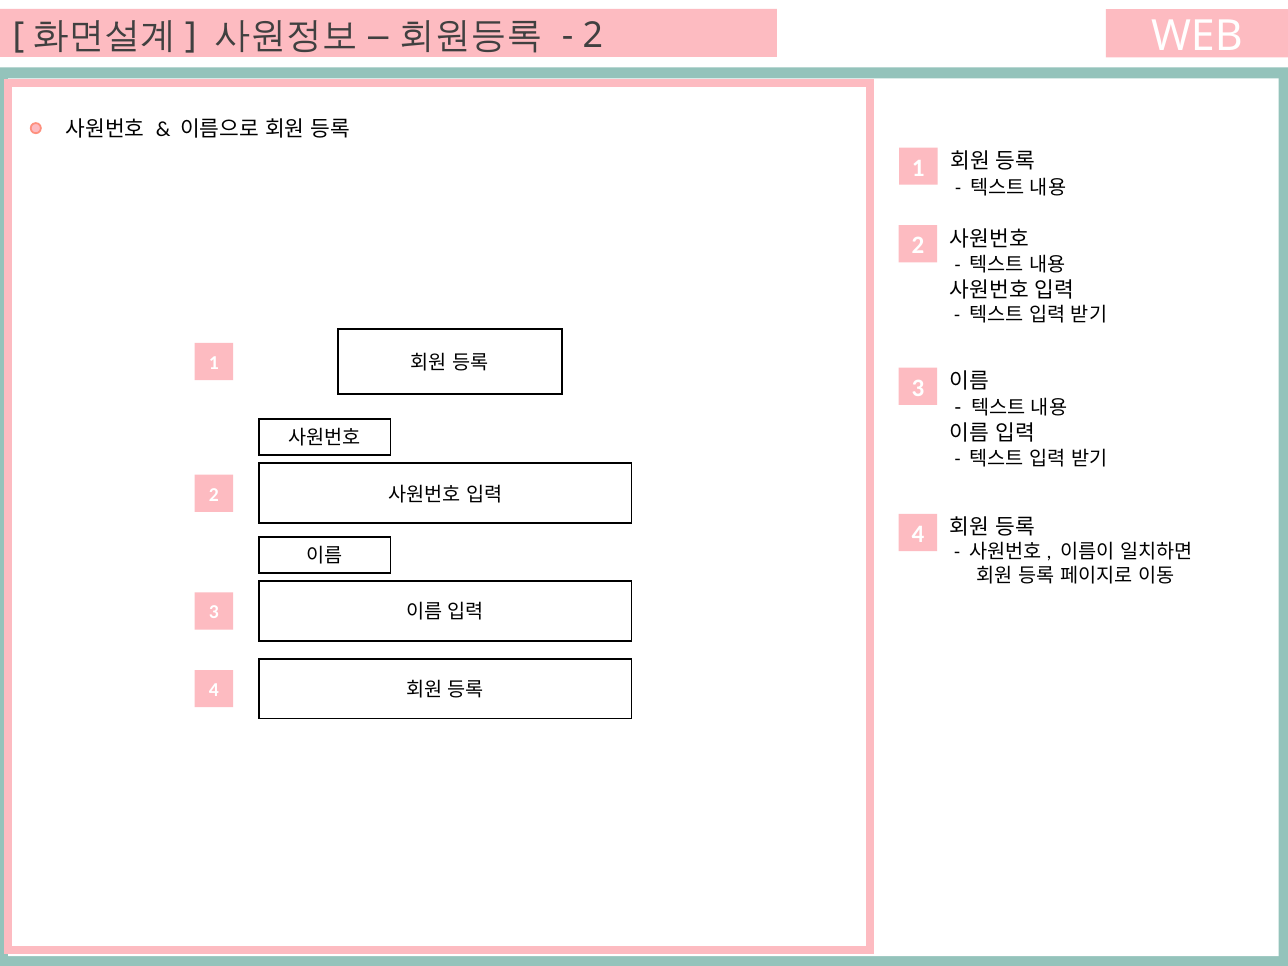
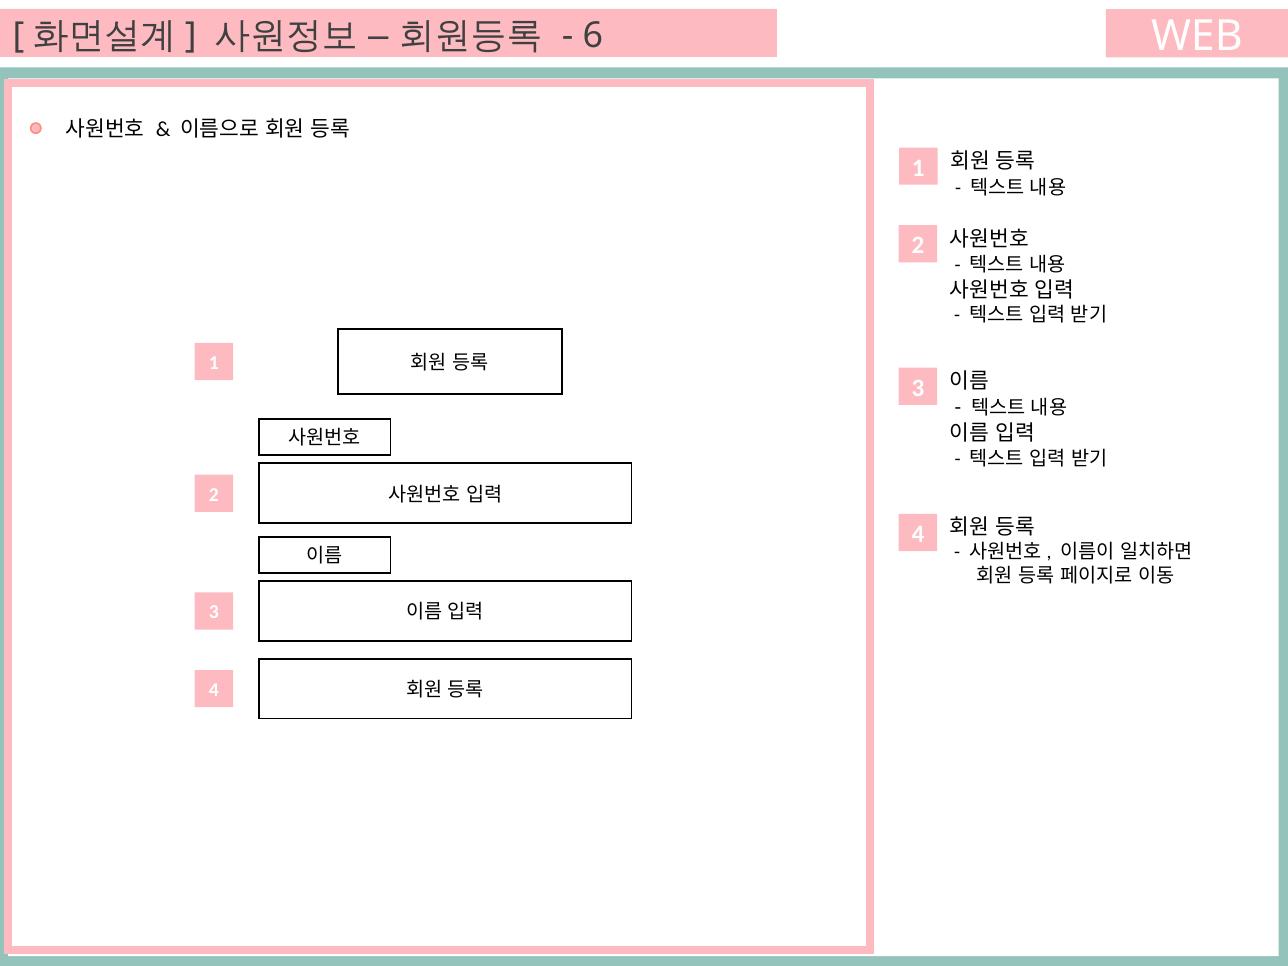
2: 2 -> 6 (593, 35)
